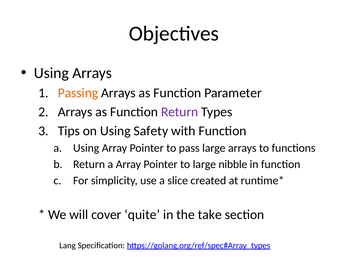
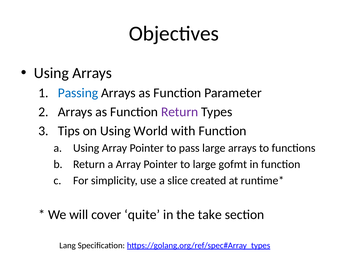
Passing colour: orange -> blue (78, 93)
Safety: Safety -> World (151, 131)
nibble: nibble -> gofmt (233, 164)
